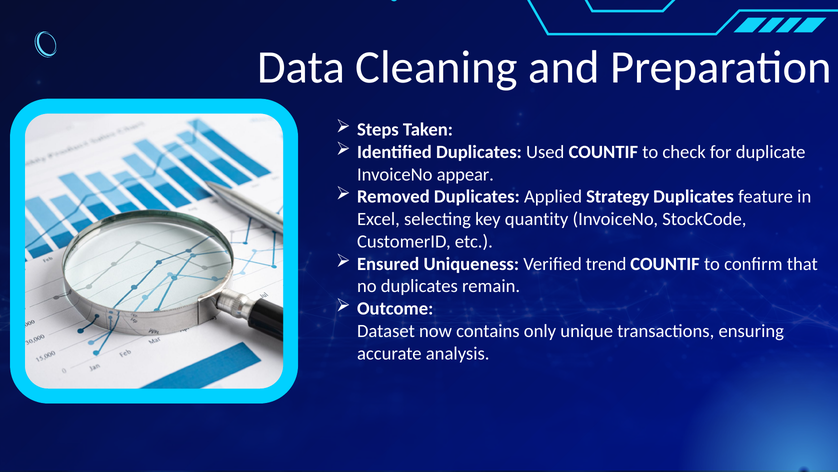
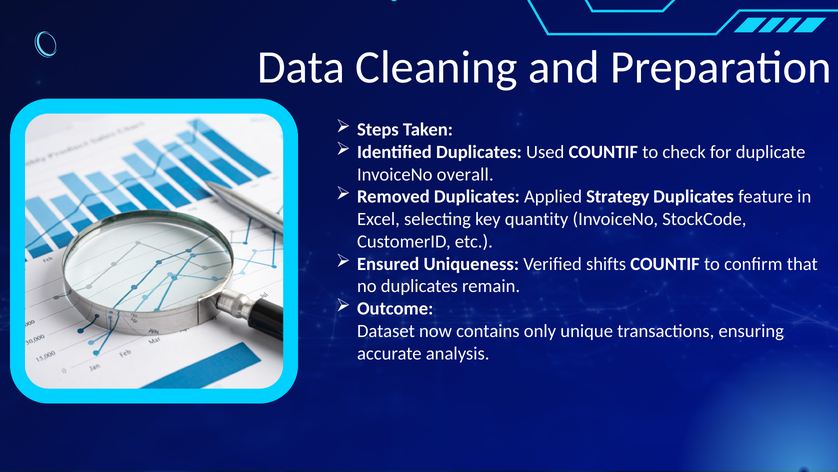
appear: appear -> overall (465, 174)
trend: trend -> shifts (606, 264)
